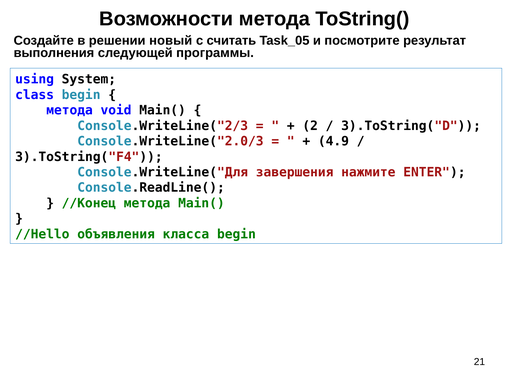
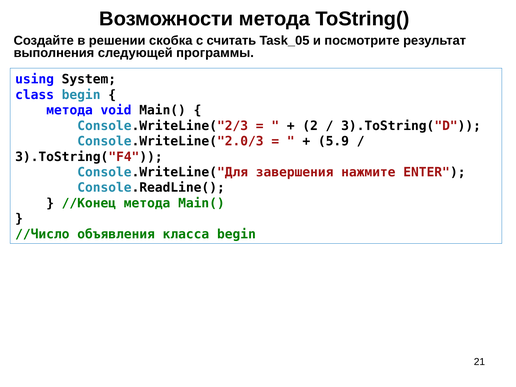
новый: новый -> скобка (171, 41)
4.9: 4.9 -> 5.9 (333, 141)
//Hello: //Hello -> //Число (42, 234)
